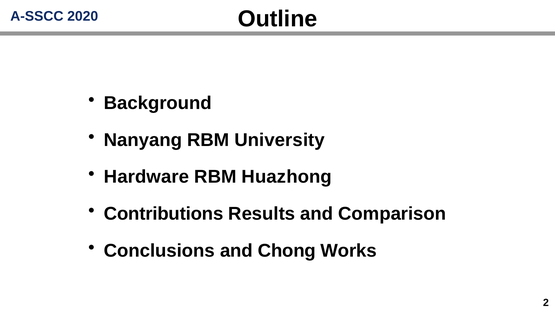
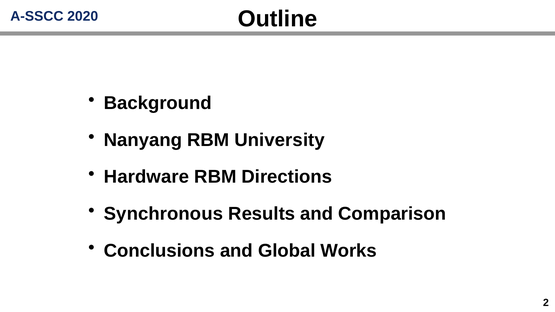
Huazhong: Huazhong -> Directions (287, 177)
Contributions: Contributions -> Synchronous (163, 214)
Chong: Chong -> Global (287, 251)
